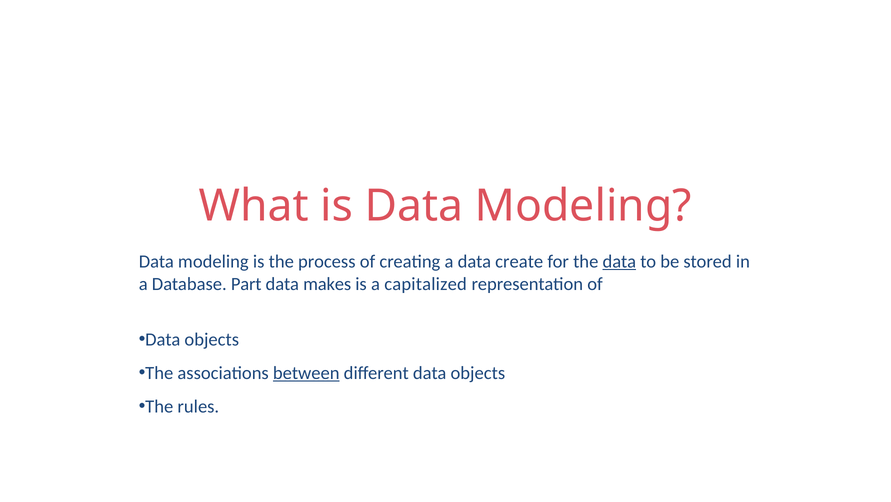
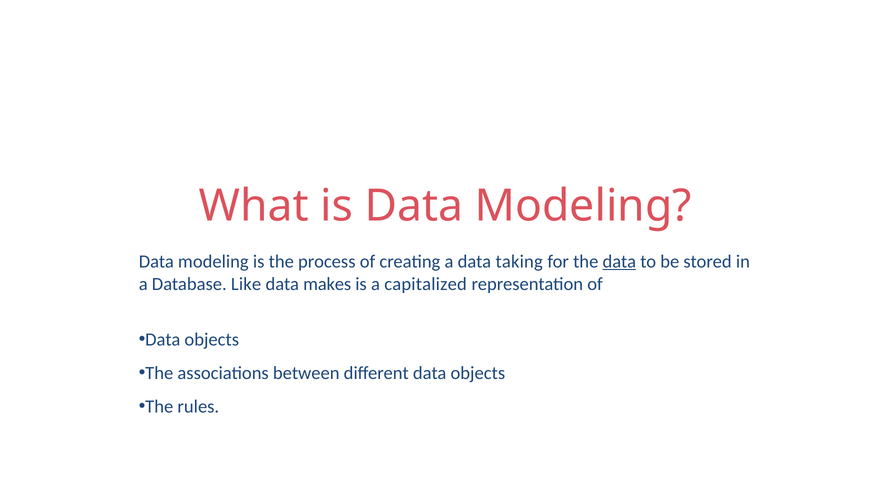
create: create -> taking (519, 261)
Part: Part -> Like (246, 283)
between underline: present -> none (306, 373)
